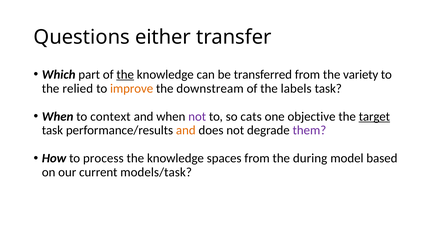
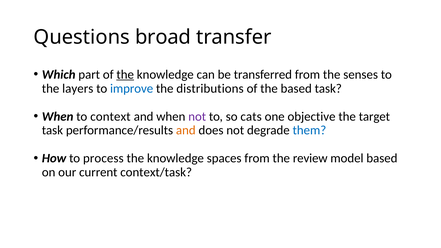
either: either -> broad (163, 37)
variety: variety -> senses (361, 75)
relied: relied -> layers (78, 88)
improve colour: orange -> blue (132, 88)
downstream: downstream -> distributions (210, 88)
the labels: labels -> based (296, 88)
target underline: present -> none (374, 117)
them colour: purple -> blue (309, 130)
during: during -> review (310, 158)
models/task: models/task -> context/task (156, 172)
